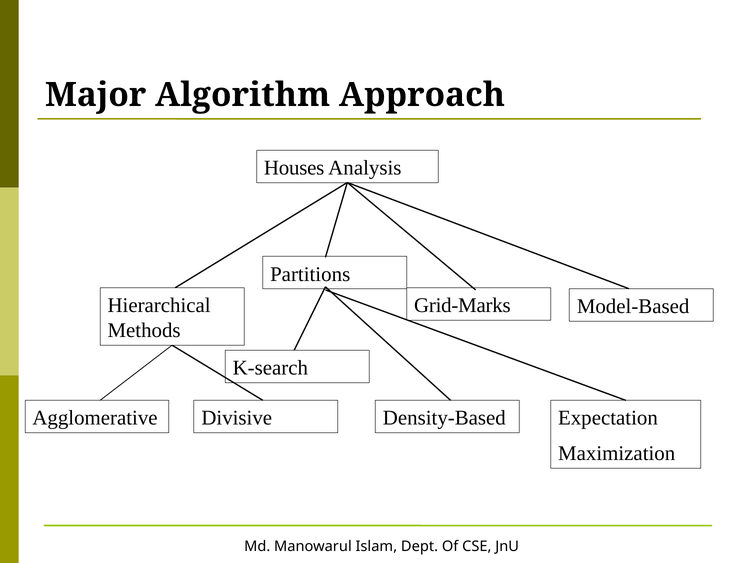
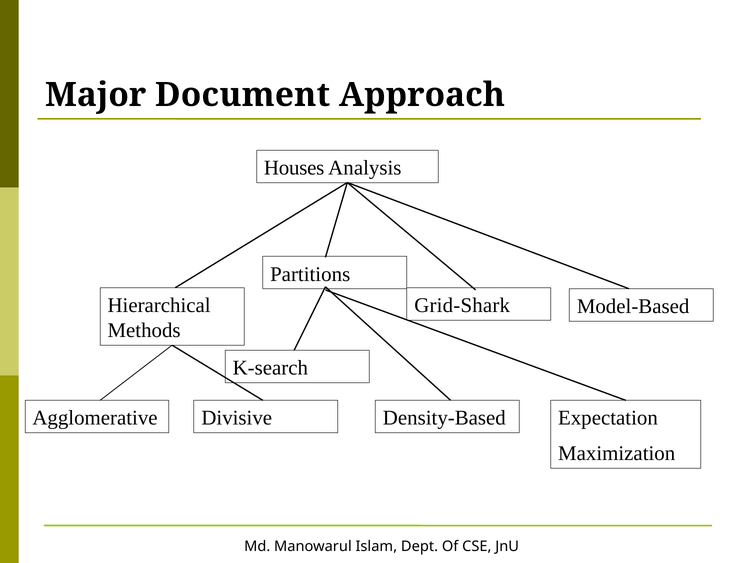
Algorithm: Algorithm -> Document (243, 95)
Grid-Marks: Grid-Marks -> Grid-Shark (462, 306)
